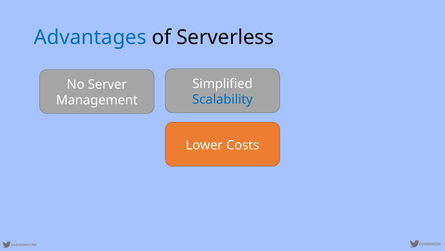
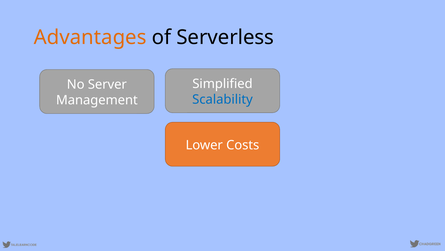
Advantages colour: blue -> orange (90, 37)
